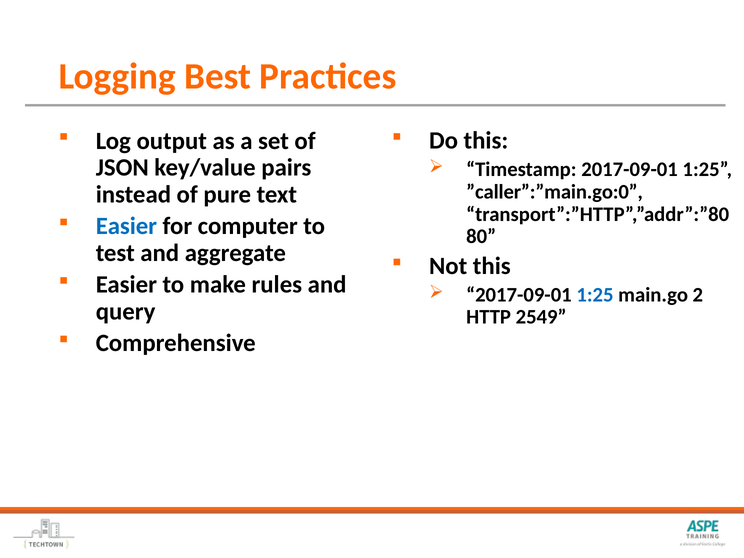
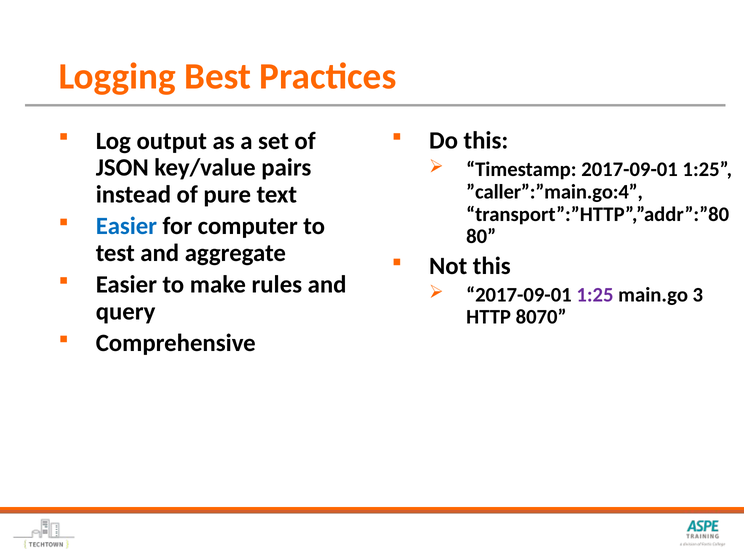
”caller”:”main.go:0: ”caller”:”main.go:0 -> ”caller”:”main.go:4 (555, 192)
1:25 colour: blue -> purple (595, 295)
2: 2 -> 3 (698, 295)
2549: 2549 -> 8070 (541, 317)
